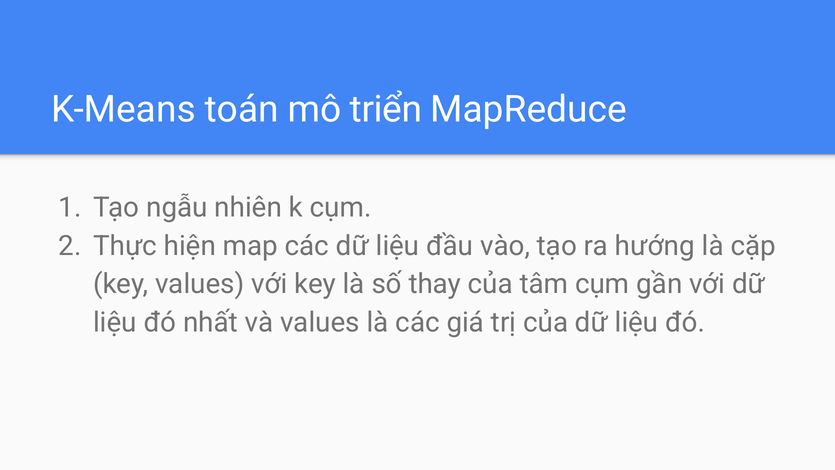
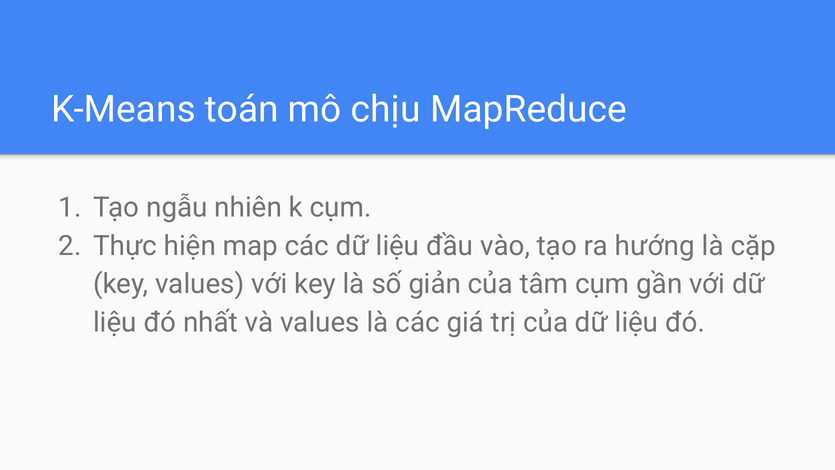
triển: triển -> chịu (386, 110)
thay: thay -> giản (435, 284)
